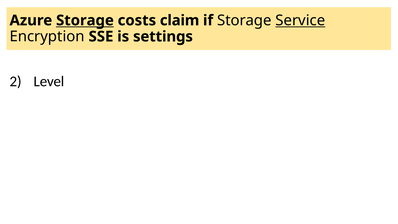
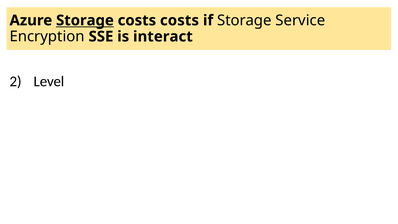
costs claim: claim -> costs (179, 20)
Service underline: present -> none (300, 20)
settings: settings -> interact (163, 37)
